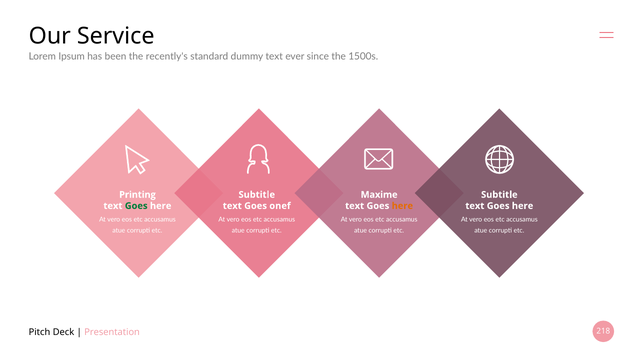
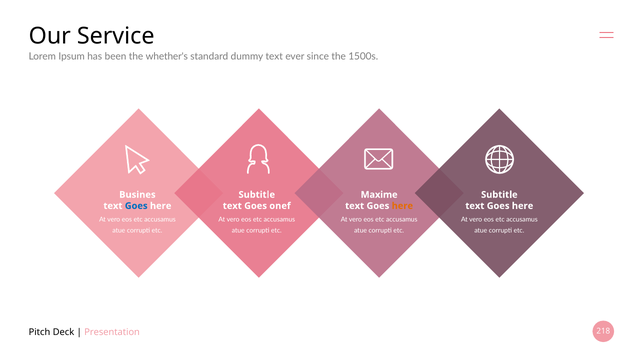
recently's: recently's -> whether's (167, 57)
Printing: Printing -> Busines (137, 195)
Goes colour: green -> blue (136, 206)
